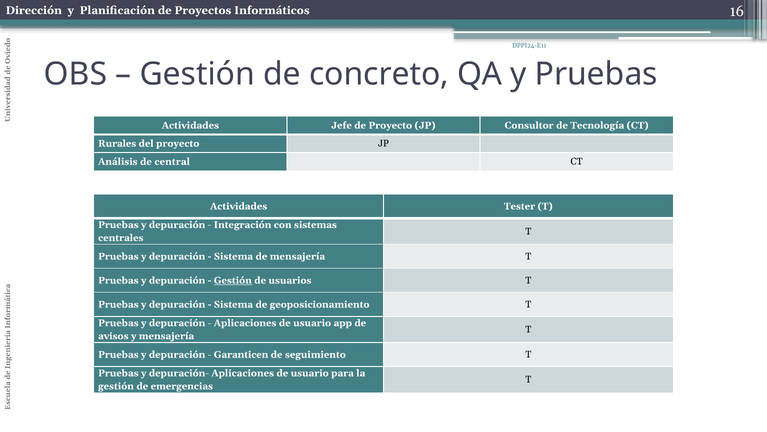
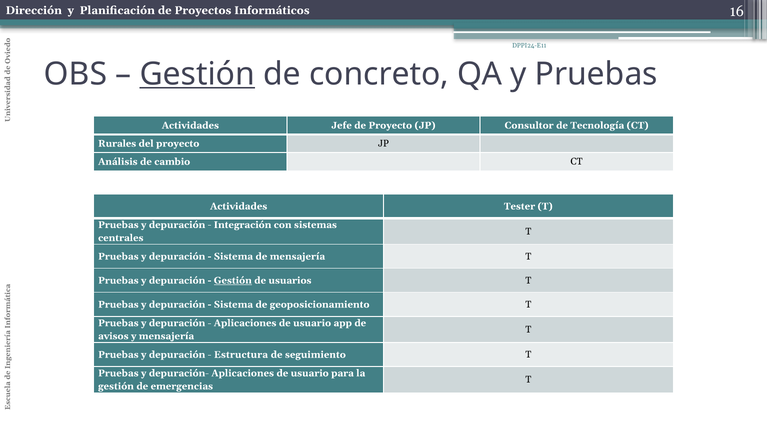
Gestión underline: none -> present (197, 74)
central: central -> cambio (172, 161)
Garanticen: Garanticen -> Estructura (241, 354)
